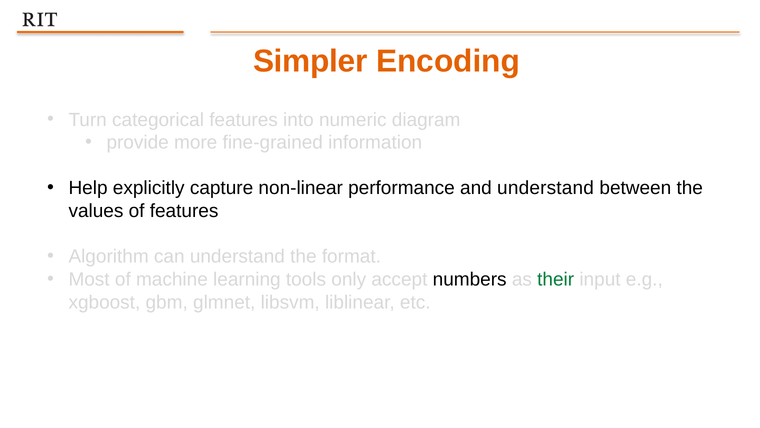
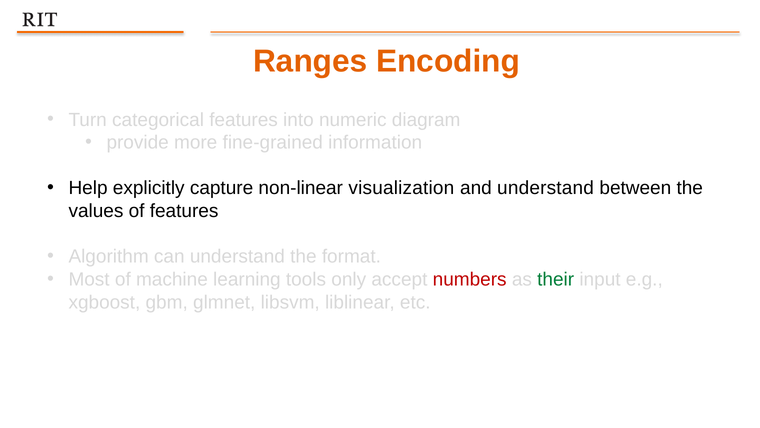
Simpler: Simpler -> Ranges (310, 61)
performance: performance -> visualization (401, 188)
numbers colour: black -> red (470, 279)
